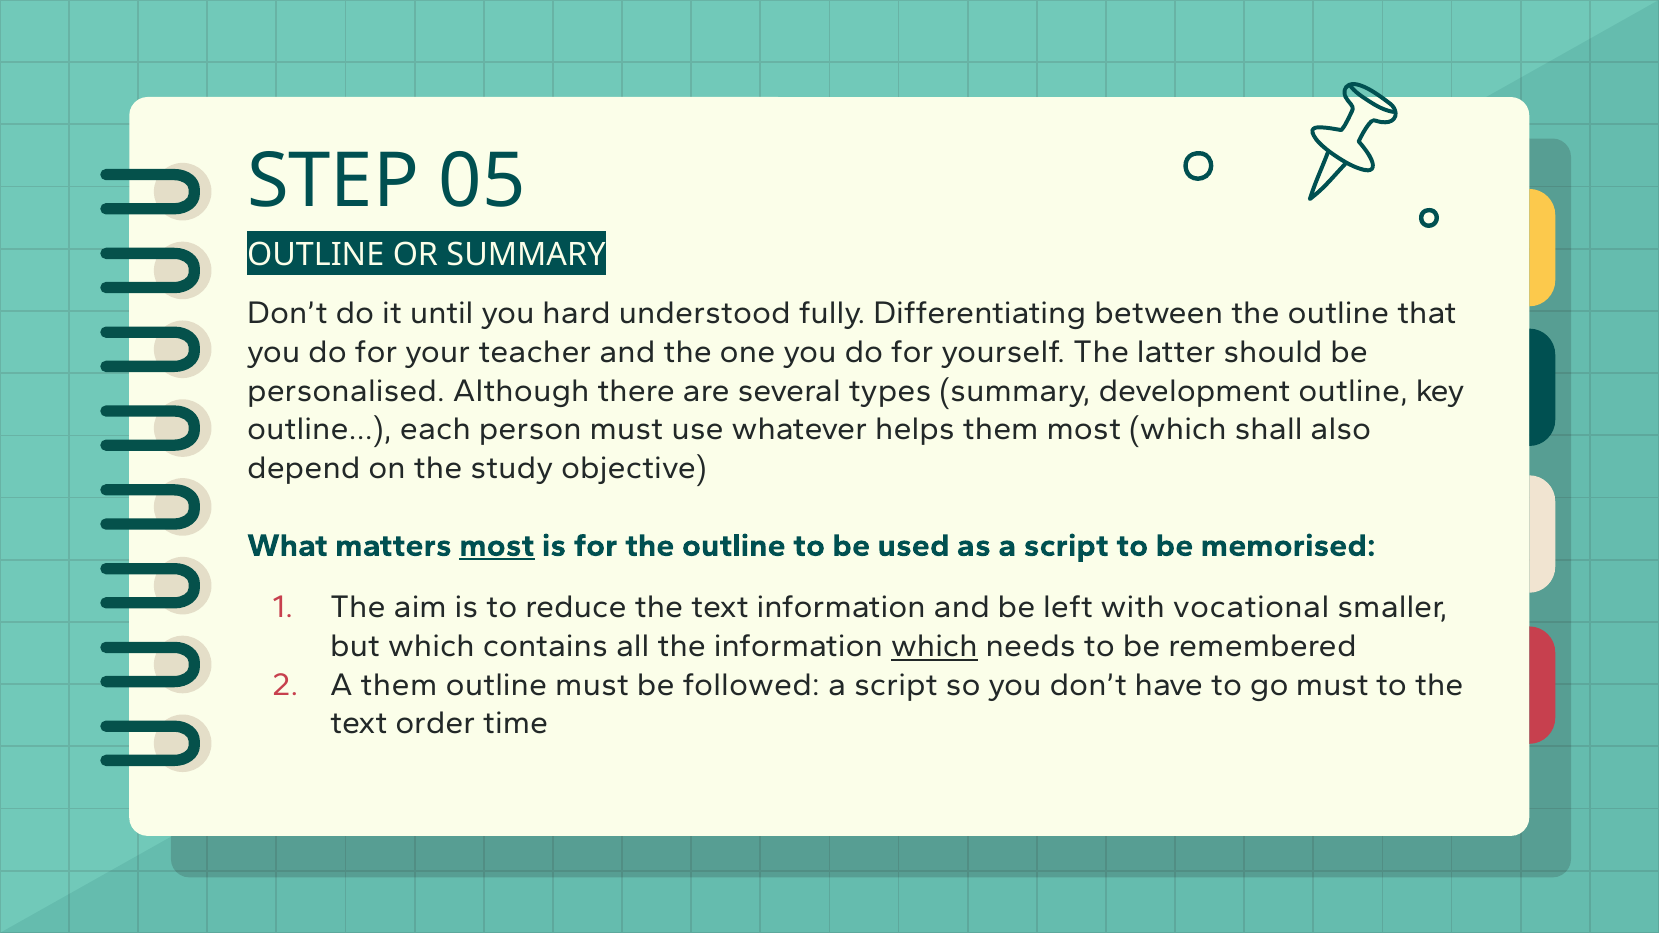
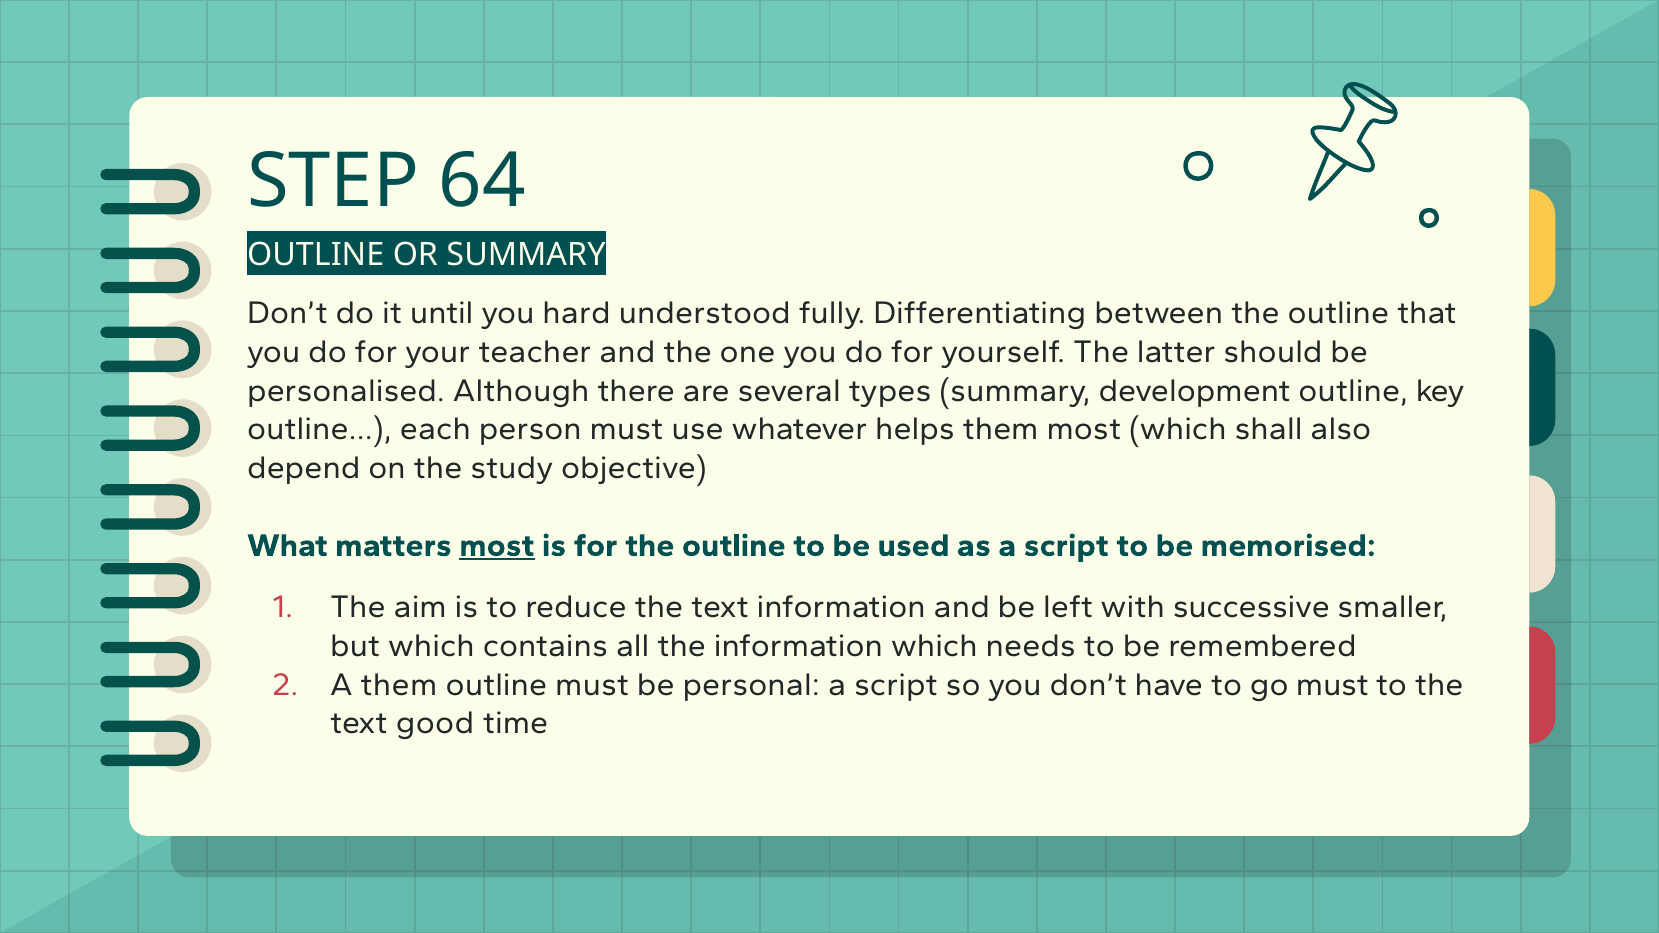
05: 05 -> 64 (482, 182)
vocational: vocational -> successive (1251, 607)
which underline: present -> none (934, 646)
followed: followed -> personal (751, 685)
order: order -> good (435, 723)
